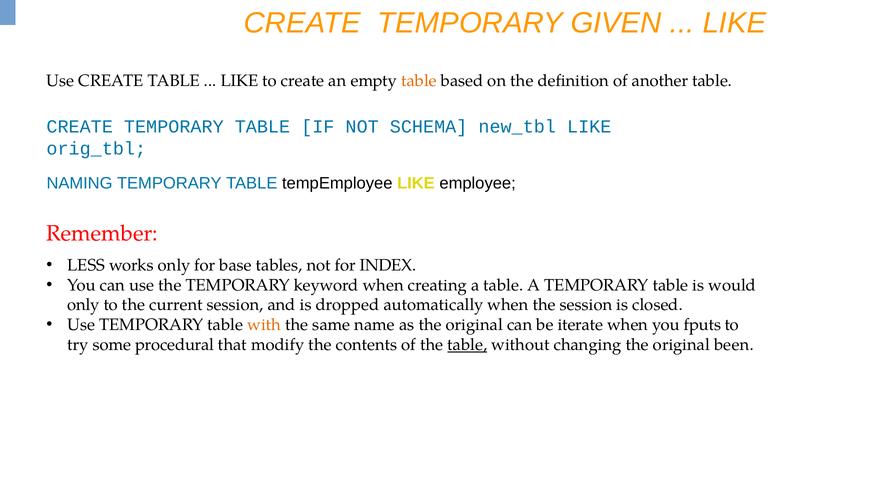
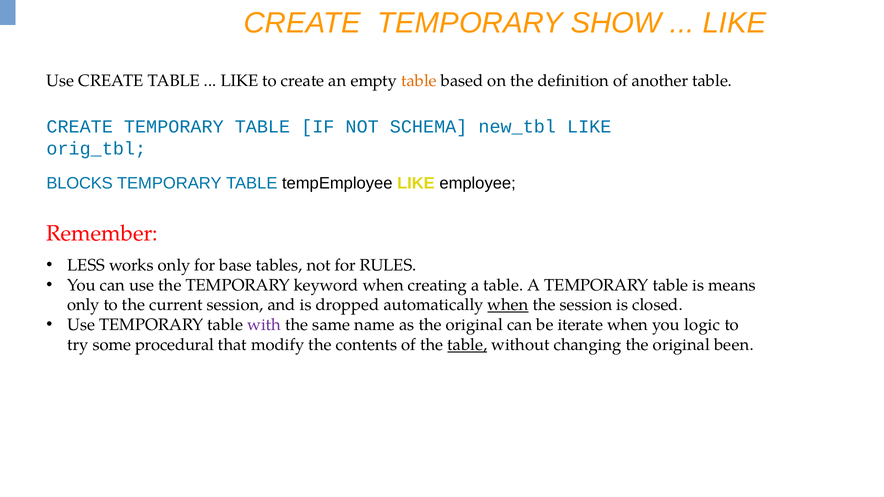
GIVEN: GIVEN -> SHOW (616, 23)
NAMING: NAMING -> BLOCKS (80, 184)
INDEX: INDEX -> RULES (388, 265)
would: would -> means (732, 285)
when underline: none -> present (508, 305)
with colour: orange -> purple (264, 325)
fputs: fputs -> logic (702, 325)
